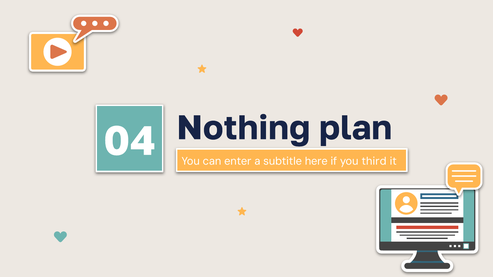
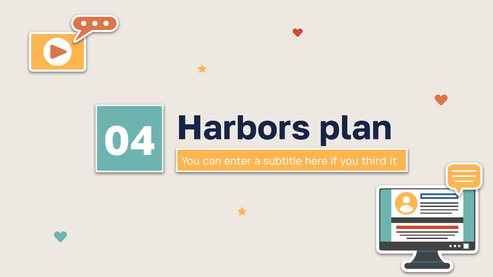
Nothing: Nothing -> Harbors (244, 128)
